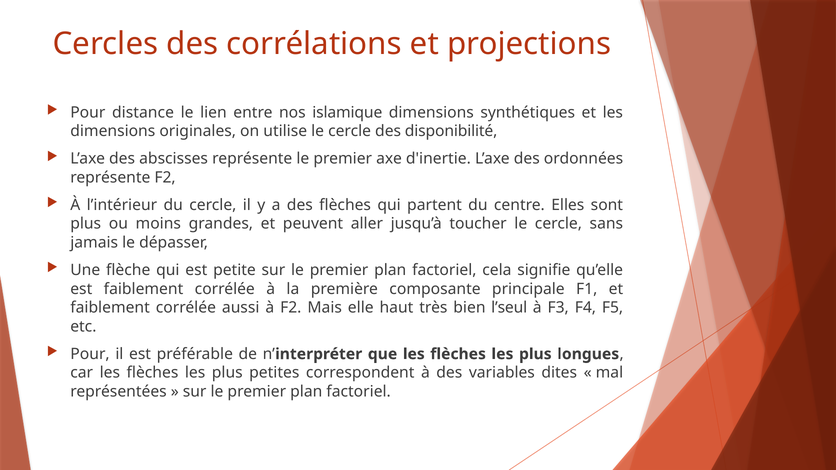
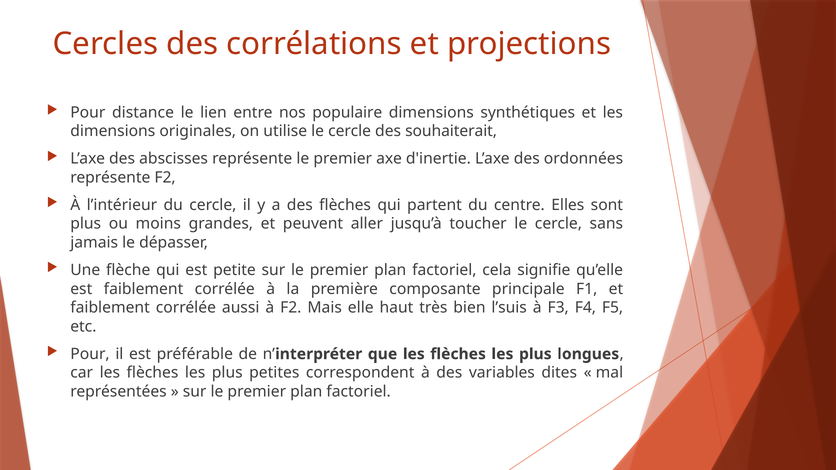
islamique: islamique -> populaire (347, 112)
disponibilité: disponibilité -> souhaiterait (451, 131)
l’seul: l’seul -> l’suis (509, 308)
